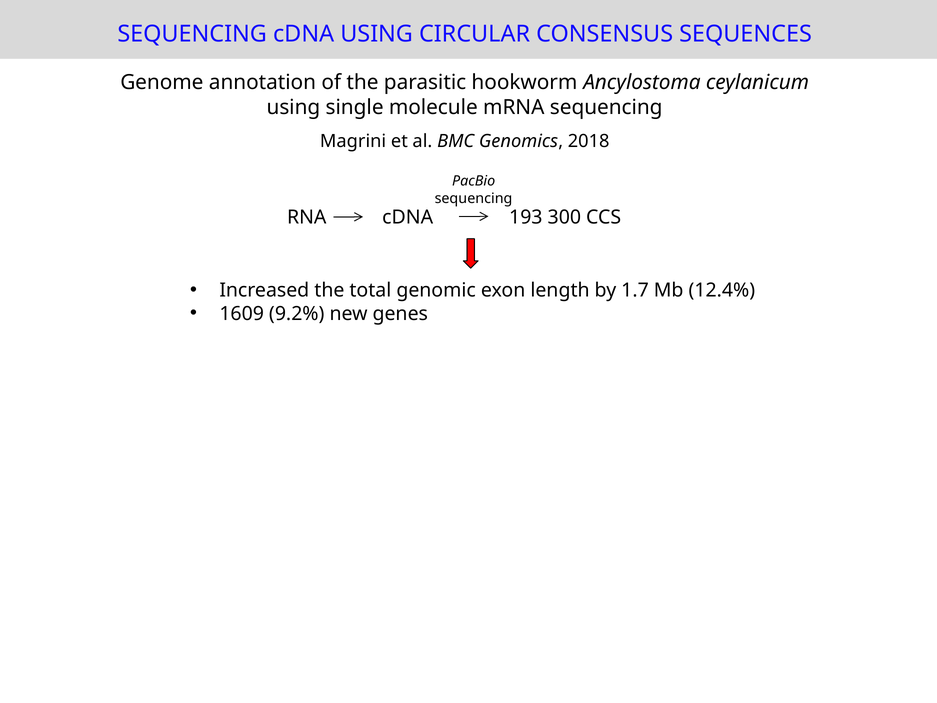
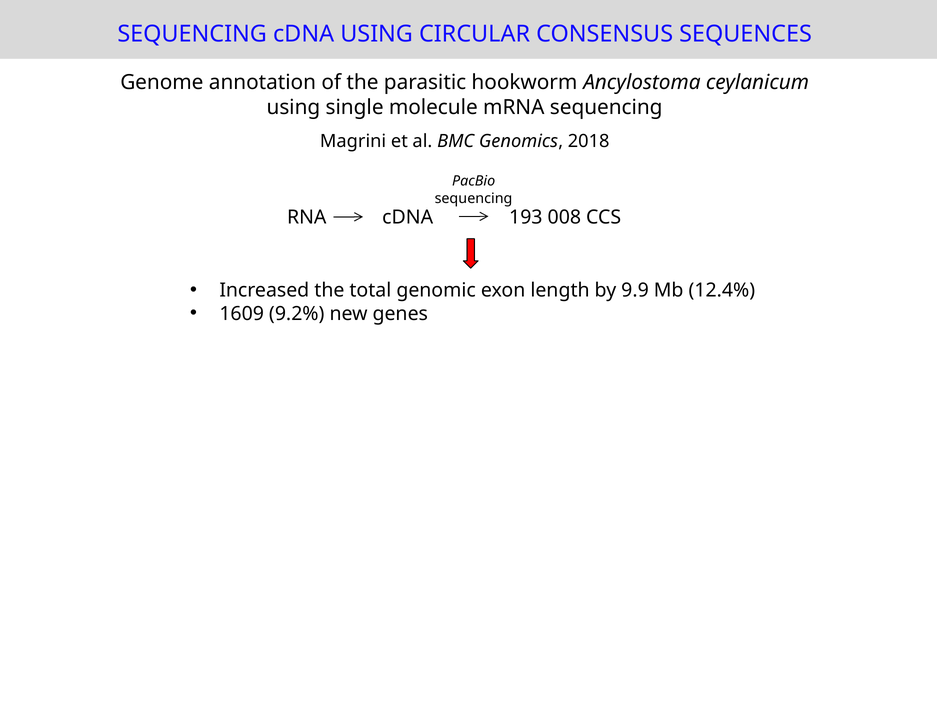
300: 300 -> 008 (564, 217)
1.7: 1.7 -> 9.9 (635, 290)
